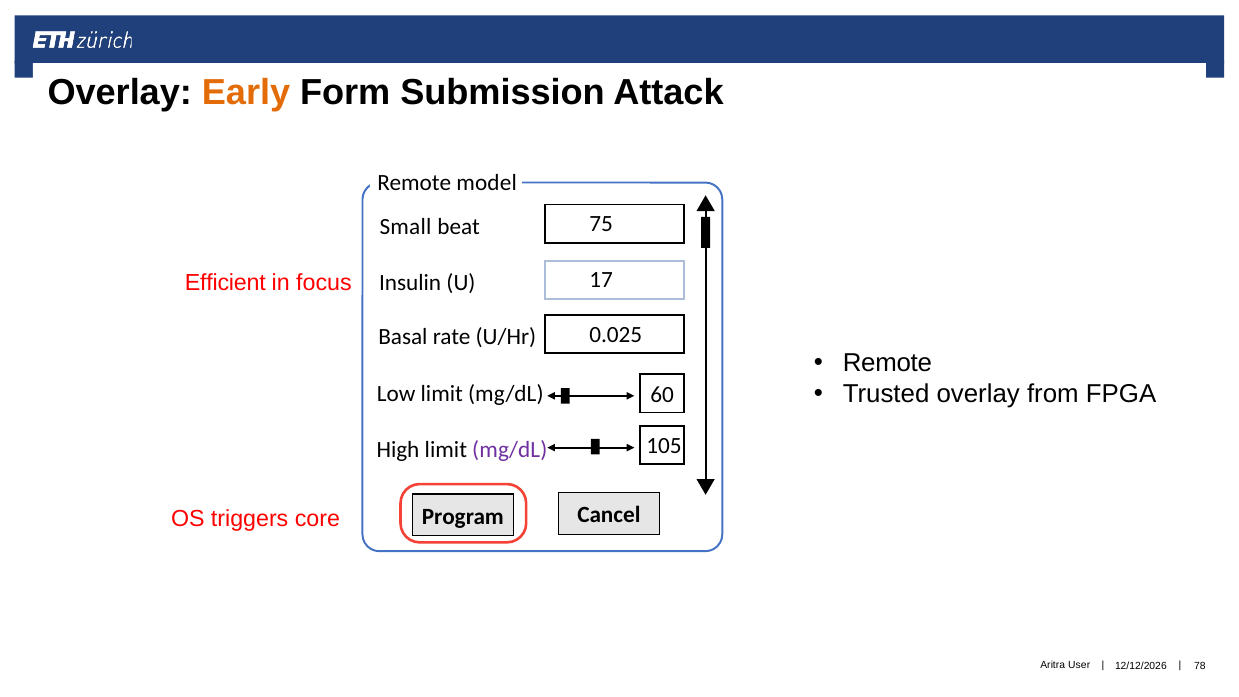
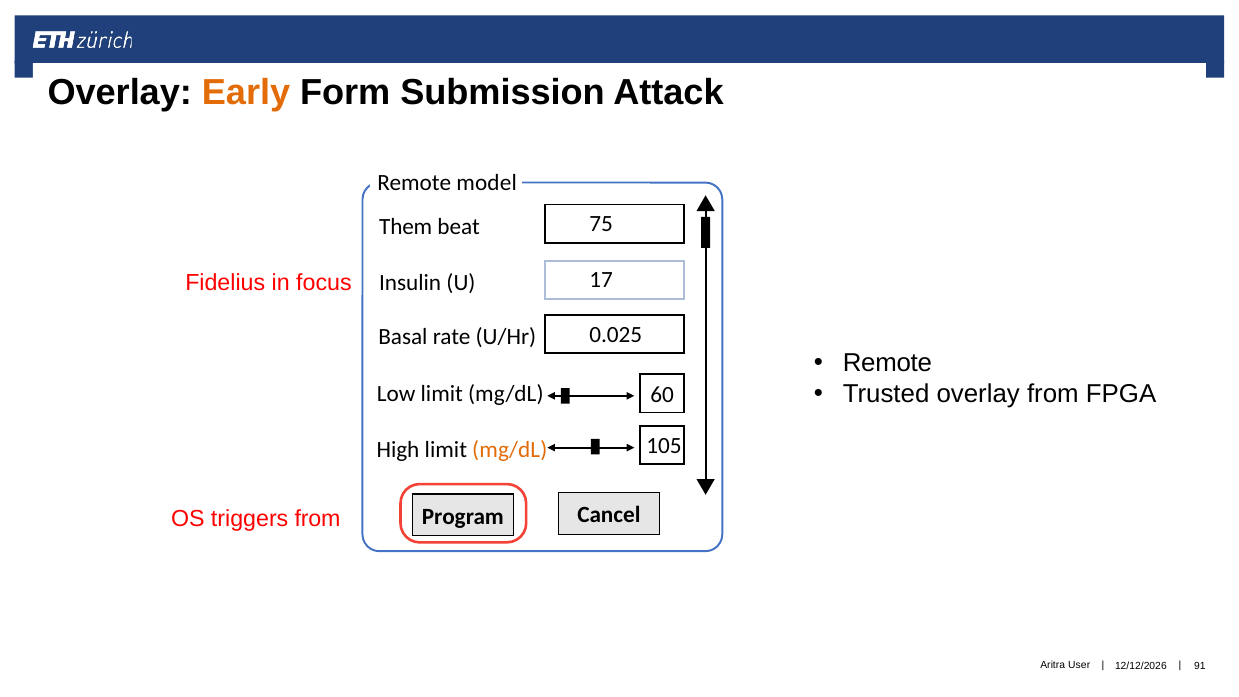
Small: Small -> Them (406, 226)
Efficient: Efficient -> Fidelius (225, 282)
mg/dL colour: purple -> orange (510, 450)
triggers core: core -> from (317, 519)
78: 78 -> 91 (1200, 666)
